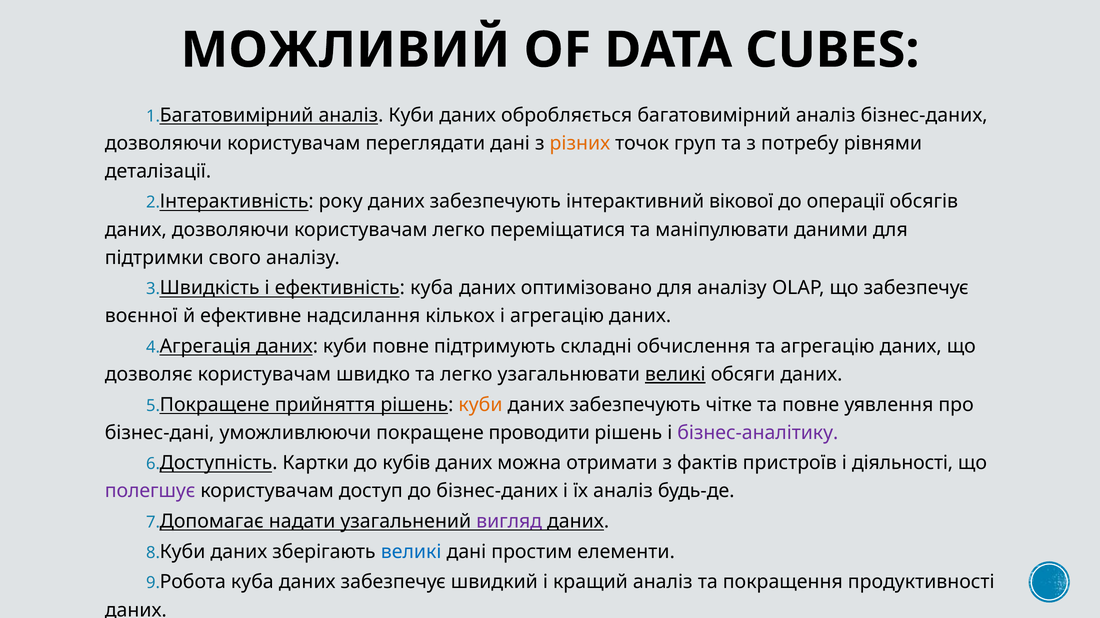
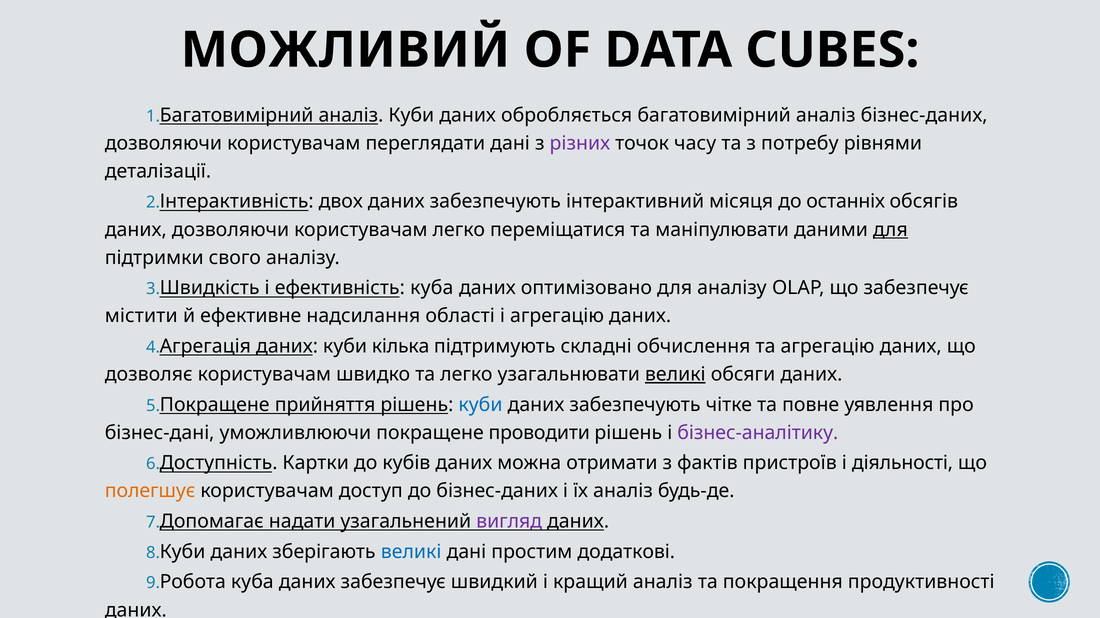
різних colour: orange -> purple (580, 143)
груп: груп -> часу (695, 143)
року: року -> двох (341, 202)
вікової: вікової -> місяця (741, 202)
операції: операції -> останніх (846, 202)
для underline: none -> present (890, 230)
воєнної: воєнної -> містити (141, 316)
кількох: кількох -> області (460, 316)
куби повне: повне -> кілька (401, 347)
куби colour: orange -> blue (480, 405)
полегшує colour: purple -> orange (150, 492)
елементи: елементи -> додаткові (626, 552)
